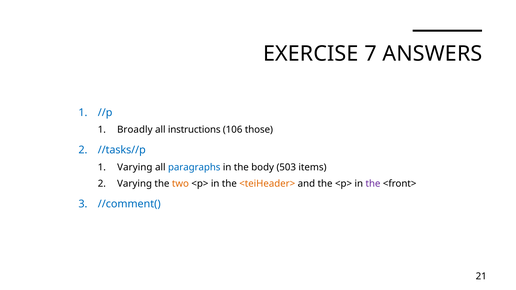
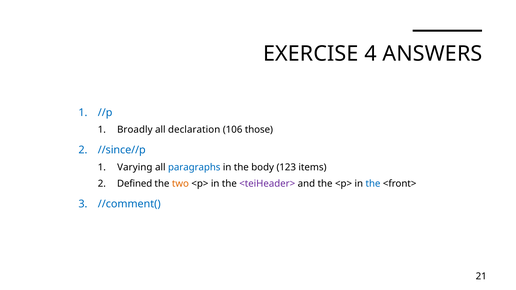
7: 7 -> 4 (370, 54)
instructions: instructions -> declaration (194, 130)
//tasks//p: //tasks//p -> //since//p (122, 150)
503: 503 -> 123 (286, 167)
Varying: Varying -> Defined (135, 184)
<teiHeader> colour: orange -> purple (267, 184)
the colour: purple -> blue (373, 184)
